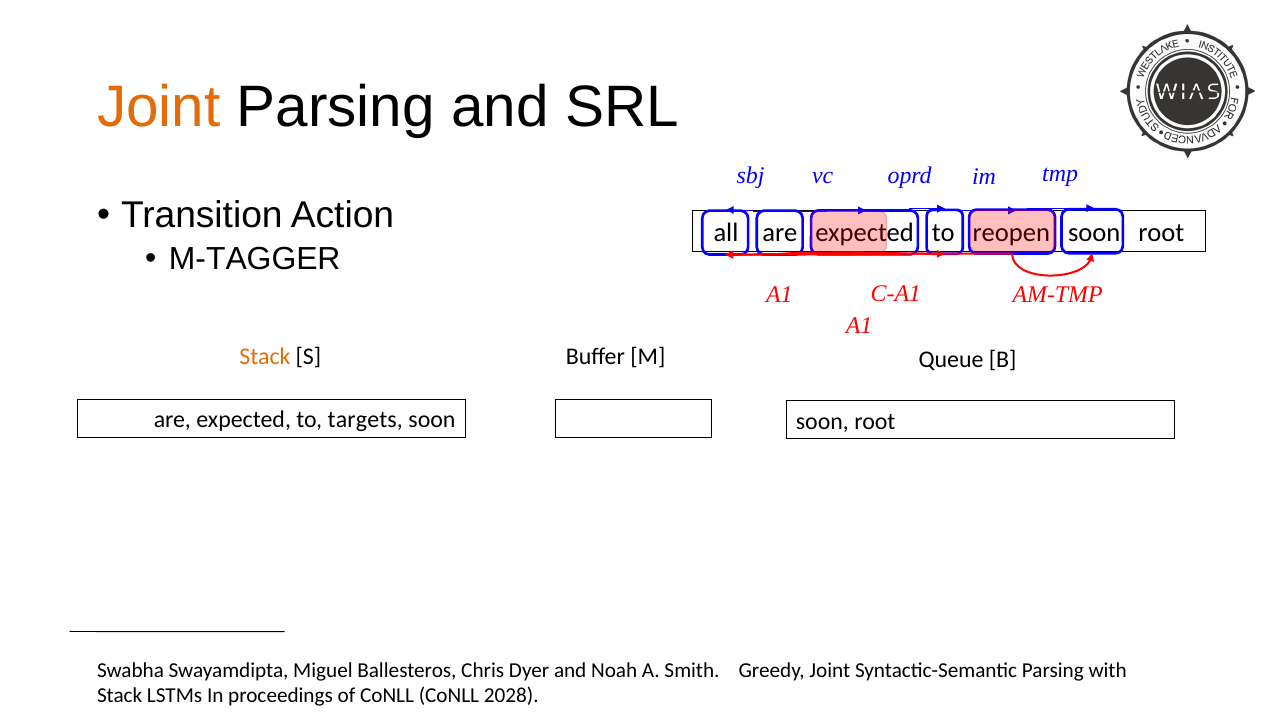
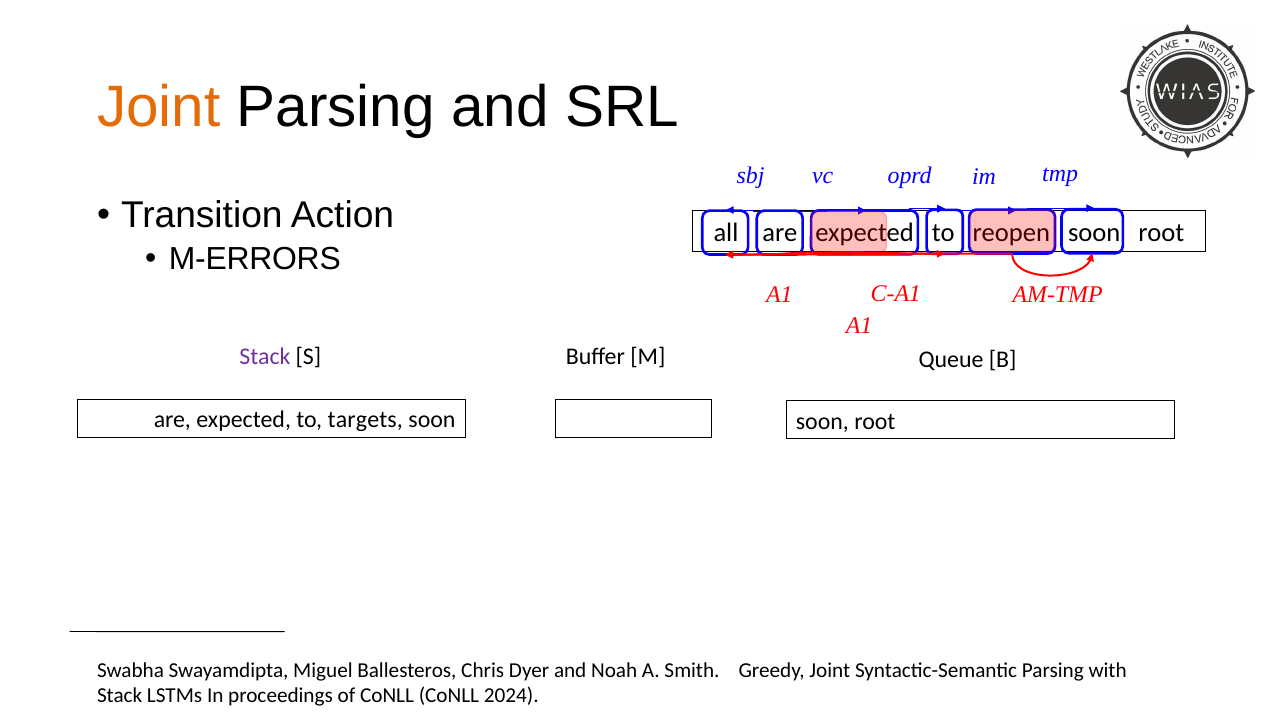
M-TAGGER: M-TAGGER -> M-ERRORS (255, 260)
Stack colour: orange -> purple (265, 357)
2028: 2028 -> 2024 (511, 696)
